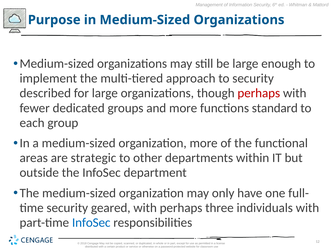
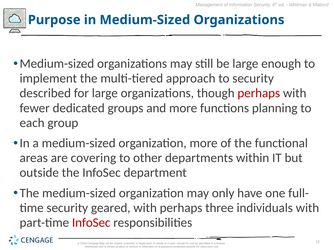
standard: standard -> planning (275, 108)
strategic: strategic -> covering (93, 158)
InfoSec colour: blue -> red (91, 223)
